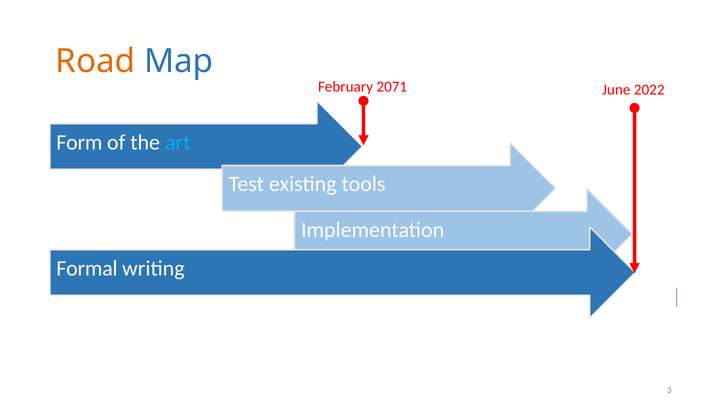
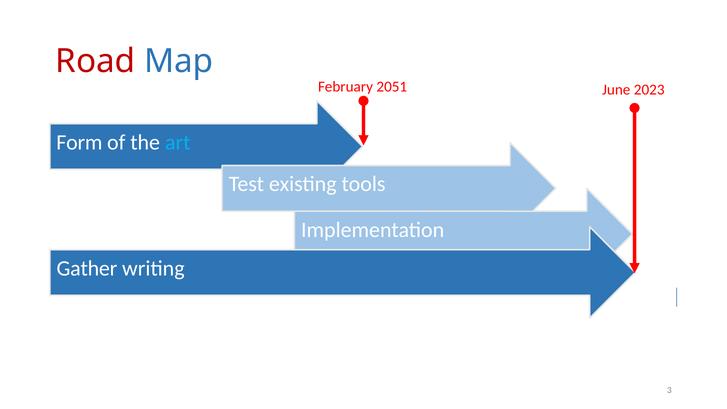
Road colour: orange -> red (95, 61)
2071: 2071 -> 2051 (392, 87)
2022: 2022 -> 2023 (649, 90)
Formal: Formal -> Gather (87, 268)
